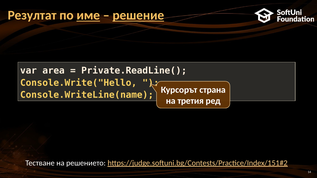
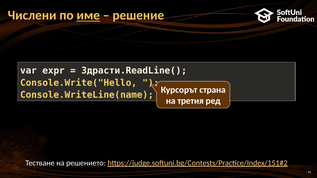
Резултат: Резултат -> Числени (32, 15)
решение underline: present -> none (138, 15)
area: area -> expr (54, 71)
Private.ReadLine(: Private.ReadLine( -> Здрасти.ReadLine( (134, 71)
